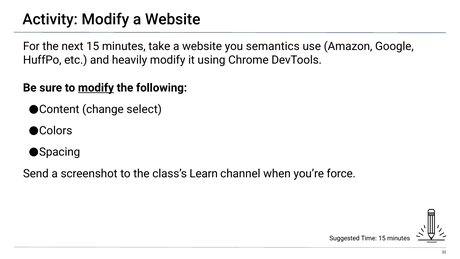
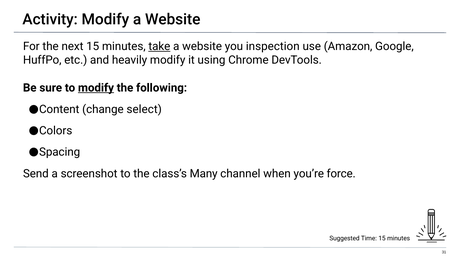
take underline: none -> present (159, 46)
semantics: semantics -> inspection (273, 46)
Learn: Learn -> Many (204, 173)
